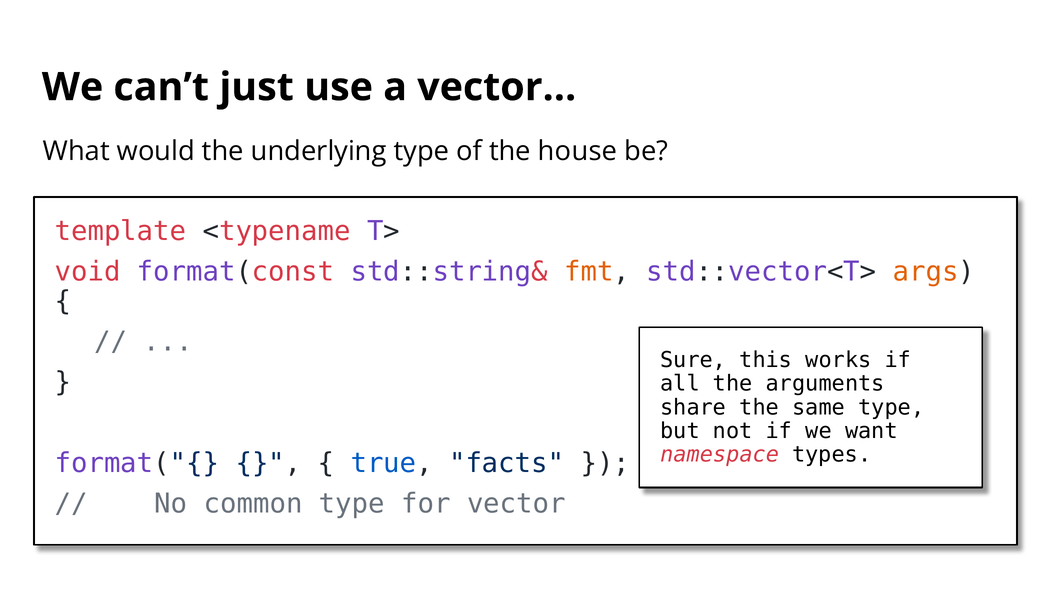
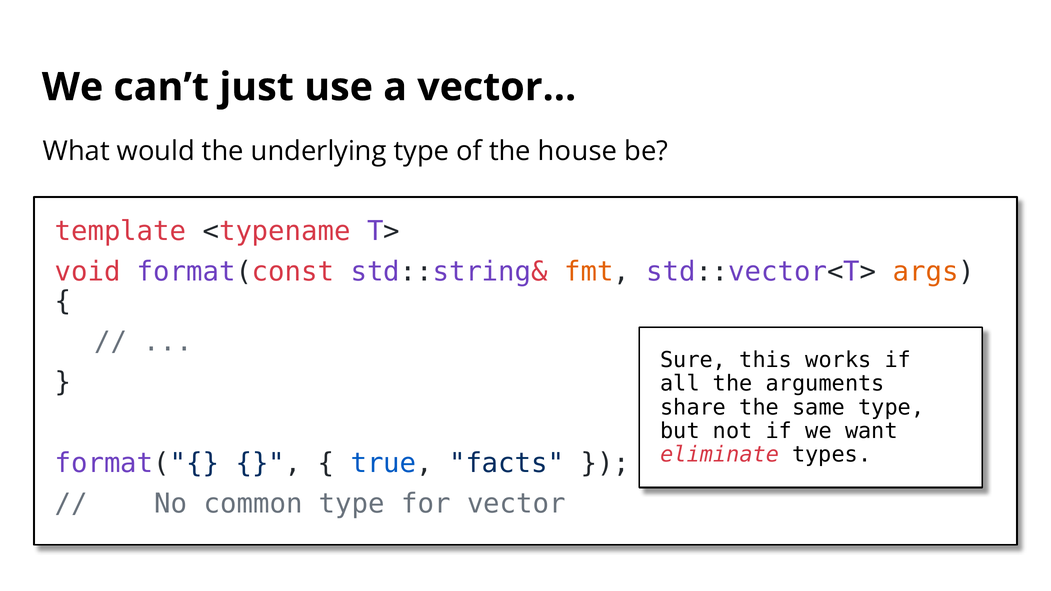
namespace: namespace -> eliminate (720, 455)
